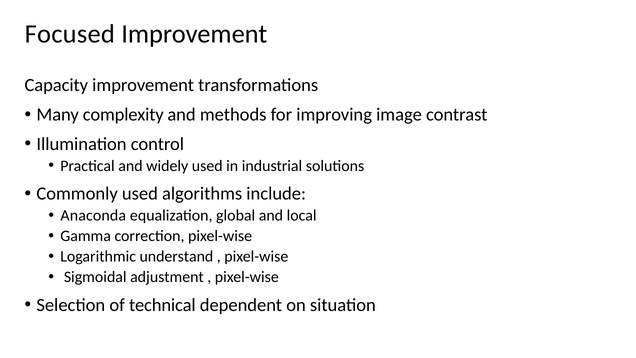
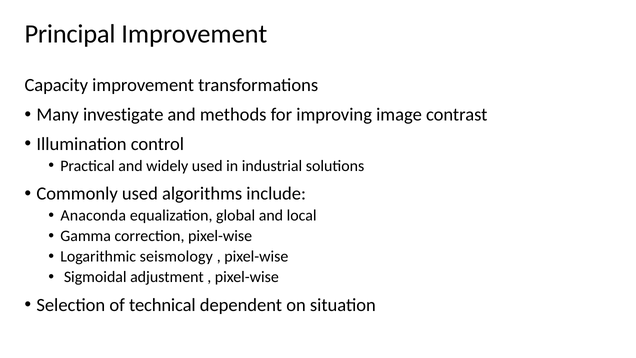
Focused: Focused -> Principal (70, 34)
complexity: complexity -> investigate (123, 115)
understand: understand -> seismology (176, 256)
